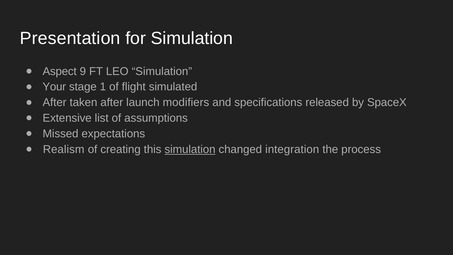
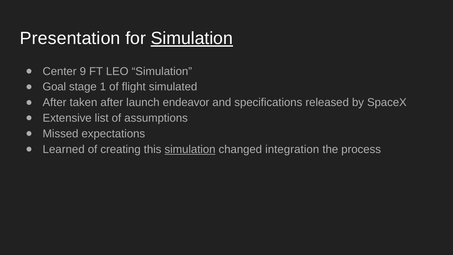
Simulation underline: none -> present (192, 38)
Aspect: Aspect -> Center (60, 71)
Your: Your -> Goal (54, 87)
modifiers: modifiers -> endeavor (186, 102)
Realism: Realism -> Learned (64, 149)
